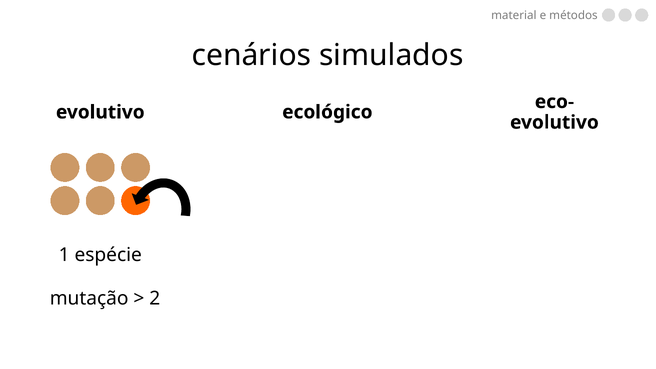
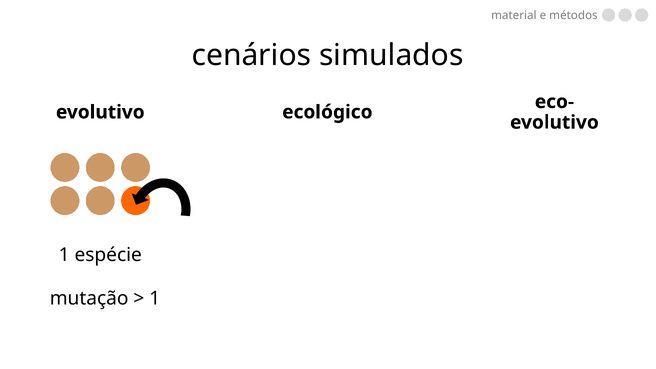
2: 2 -> 1 (155, 298)
